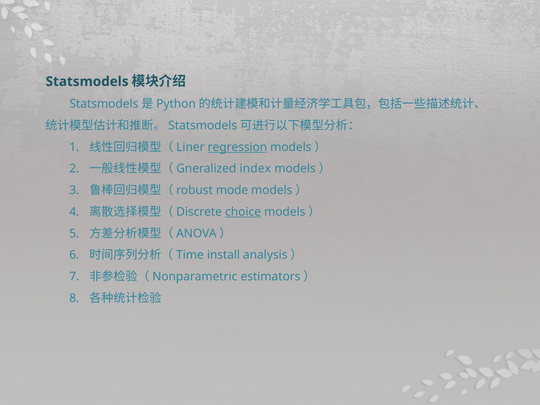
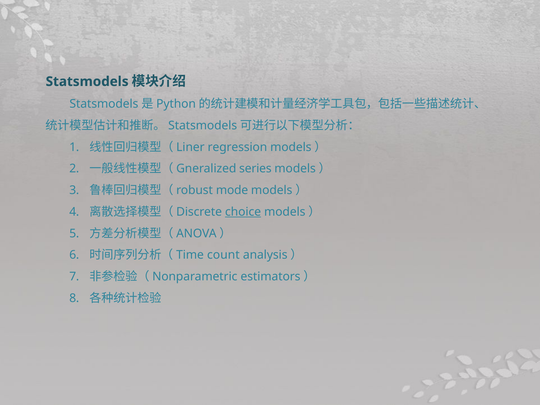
regression underline: present -> none (237, 147)
index: index -> series (255, 169)
install: install -> count (223, 255)
